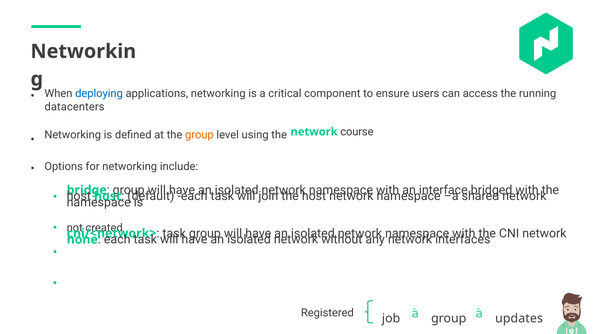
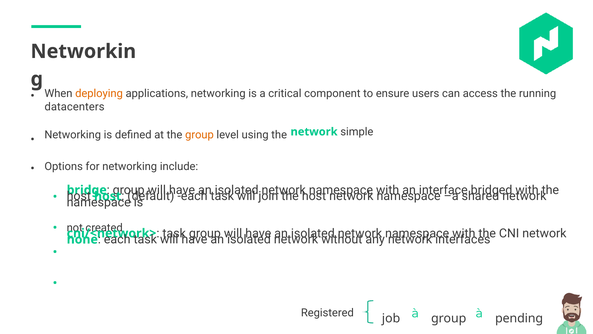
deploying colour: blue -> orange (99, 93)
course: course -> simple (357, 132)
updates: updates -> pending (519, 318)
